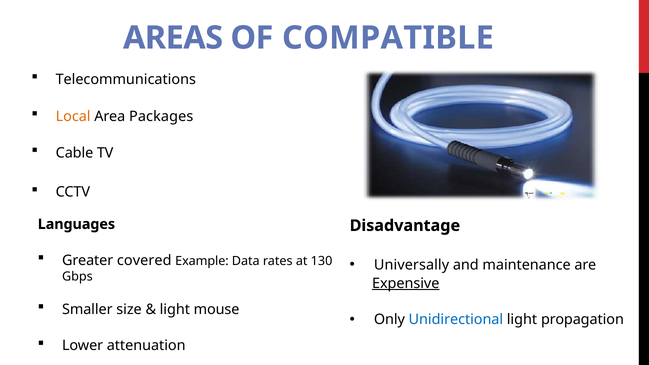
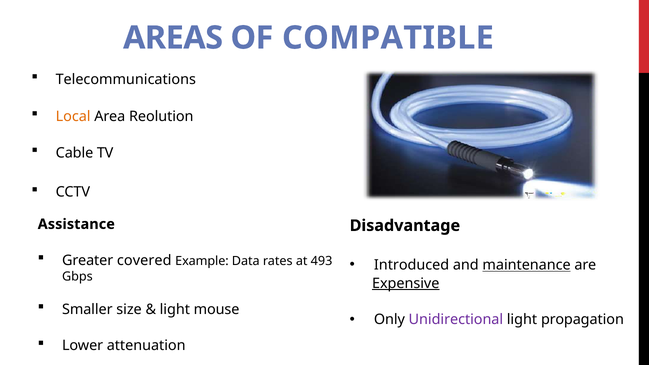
Packages: Packages -> Reolution (161, 116)
Languages: Languages -> Assistance (76, 224)
130: 130 -> 493 (322, 261)
Universally: Universally -> Introduced (412, 265)
maintenance underline: none -> present (527, 265)
Unidirectional colour: blue -> purple (456, 320)
